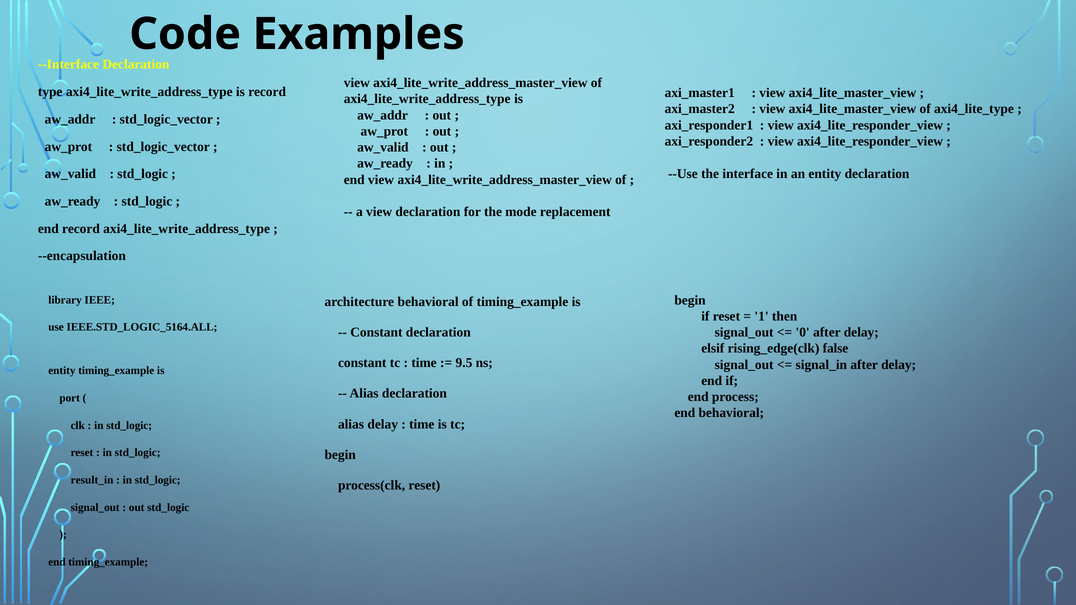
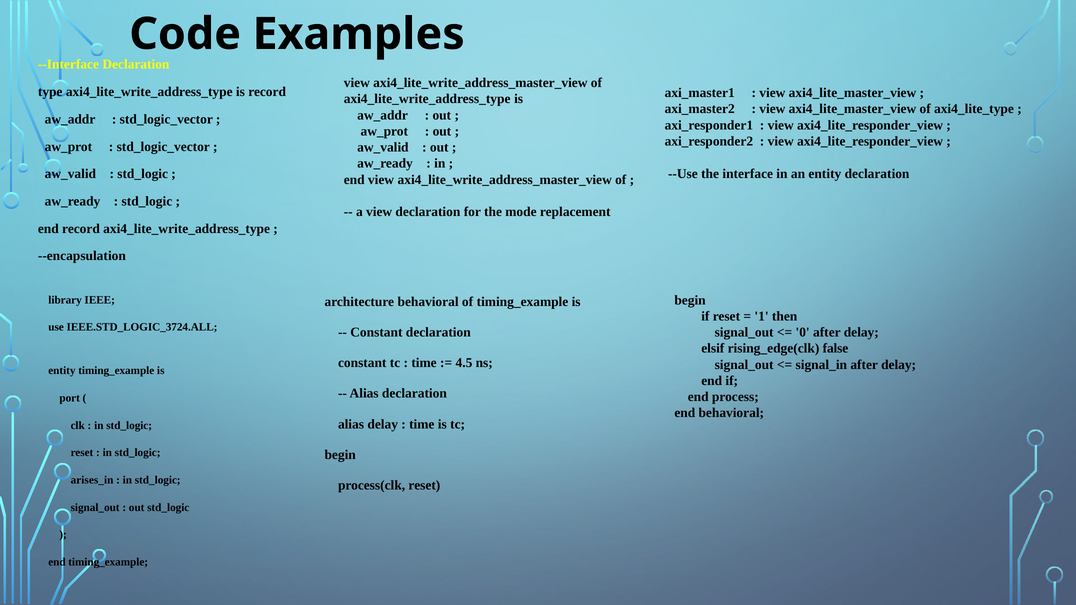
IEEE.STD_LOGIC_5164.ALL: IEEE.STD_LOGIC_5164.ALL -> IEEE.STD_LOGIC_3724.ALL (142, 327)
9.5: 9.5 -> 4.5 (464, 363)
result_in: result_in -> arises_in (92, 480)
